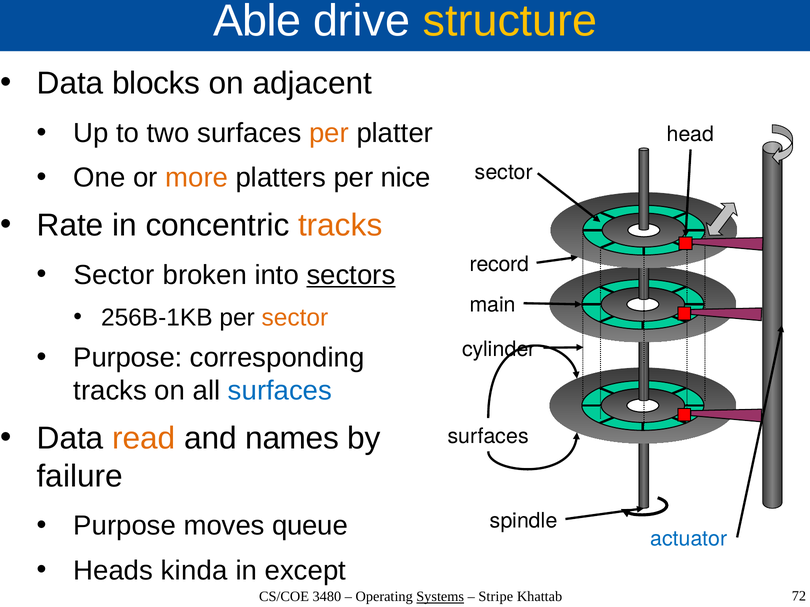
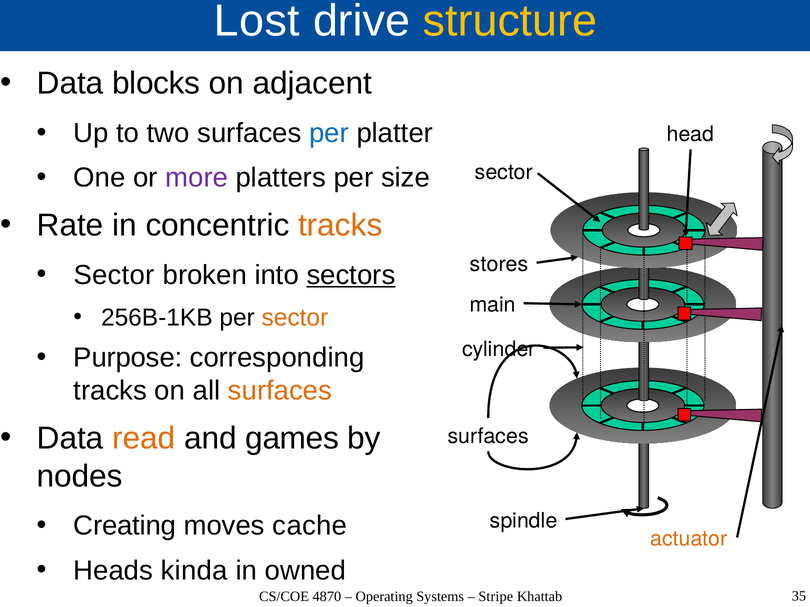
Able: Able -> Lost (257, 21)
per colour: orange -> blue (329, 133)
more colour: orange -> purple (197, 178)
nice: nice -> size (406, 178)
record: record -> stores (499, 264)
surfaces colour: blue -> orange (280, 391)
names: names -> games (292, 438)
failure: failure -> nodes (80, 476)
Purpose: Purpose -> Creating (125, 526)
queue: queue -> cache (310, 526)
actuator colour: blue -> orange (689, 539)
except: except -> owned (305, 571)
3480: 3480 -> 4870 (327, 597)
Systems underline: present -> none (440, 597)
72: 72 -> 35 (799, 597)
